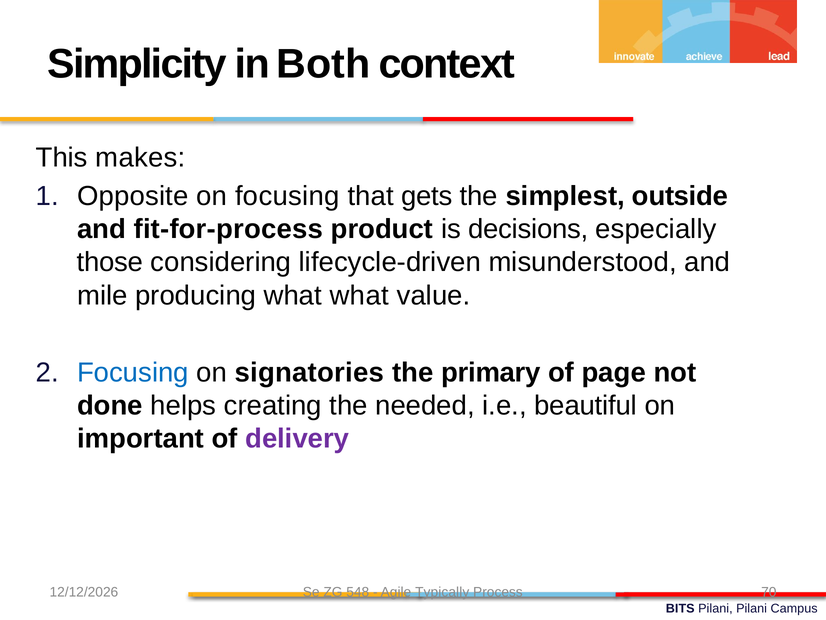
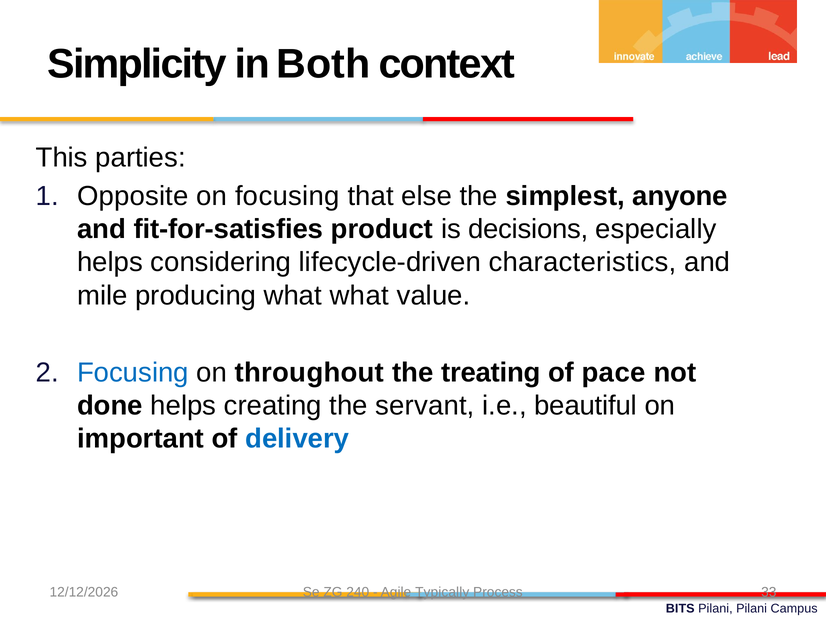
makes: makes -> parties (141, 158)
gets: gets -> else (427, 196)
outside: outside -> anyone (680, 196)
fit-for-process: fit-for-process -> fit-for-satisfies (228, 229)
those: those -> helps (110, 262)
misunderstood: misunderstood -> characteristics (583, 262)
signatories: signatories -> throughout (309, 372)
primary: primary -> treating (491, 372)
page: page -> pace (614, 372)
needed: needed -> servant (425, 405)
delivery colour: purple -> blue (297, 438)
548: 548 -> 240 (358, 592)
70: 70 -> 33 (769, 592)
